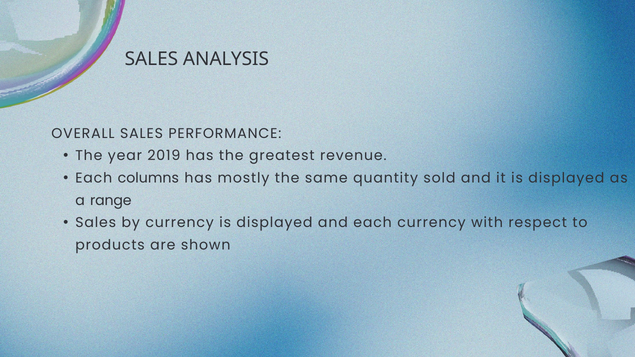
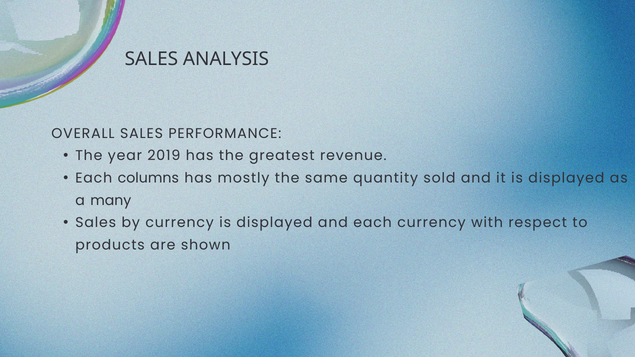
range: range -> many (111, 200)
